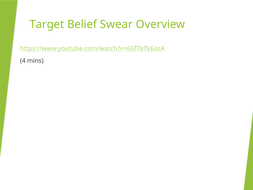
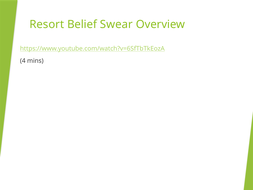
Target: Target -> Resort (47, 24)
